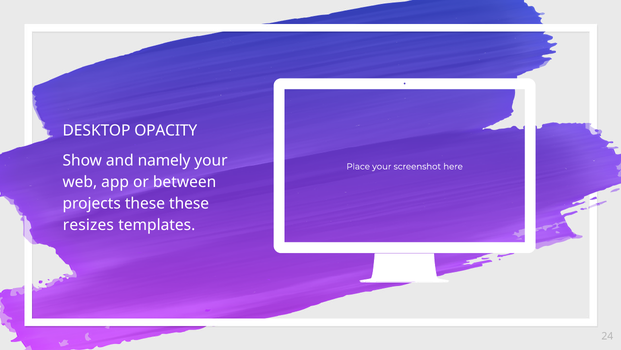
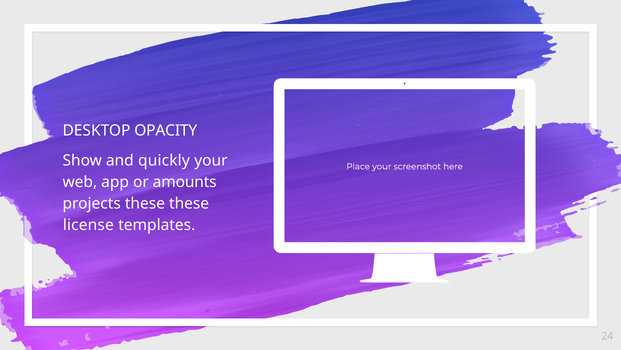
namely: namely -> quickly (164, 160)
between: between -> amounts (185, 182)
resizes: resizes -> license (88, 225)
